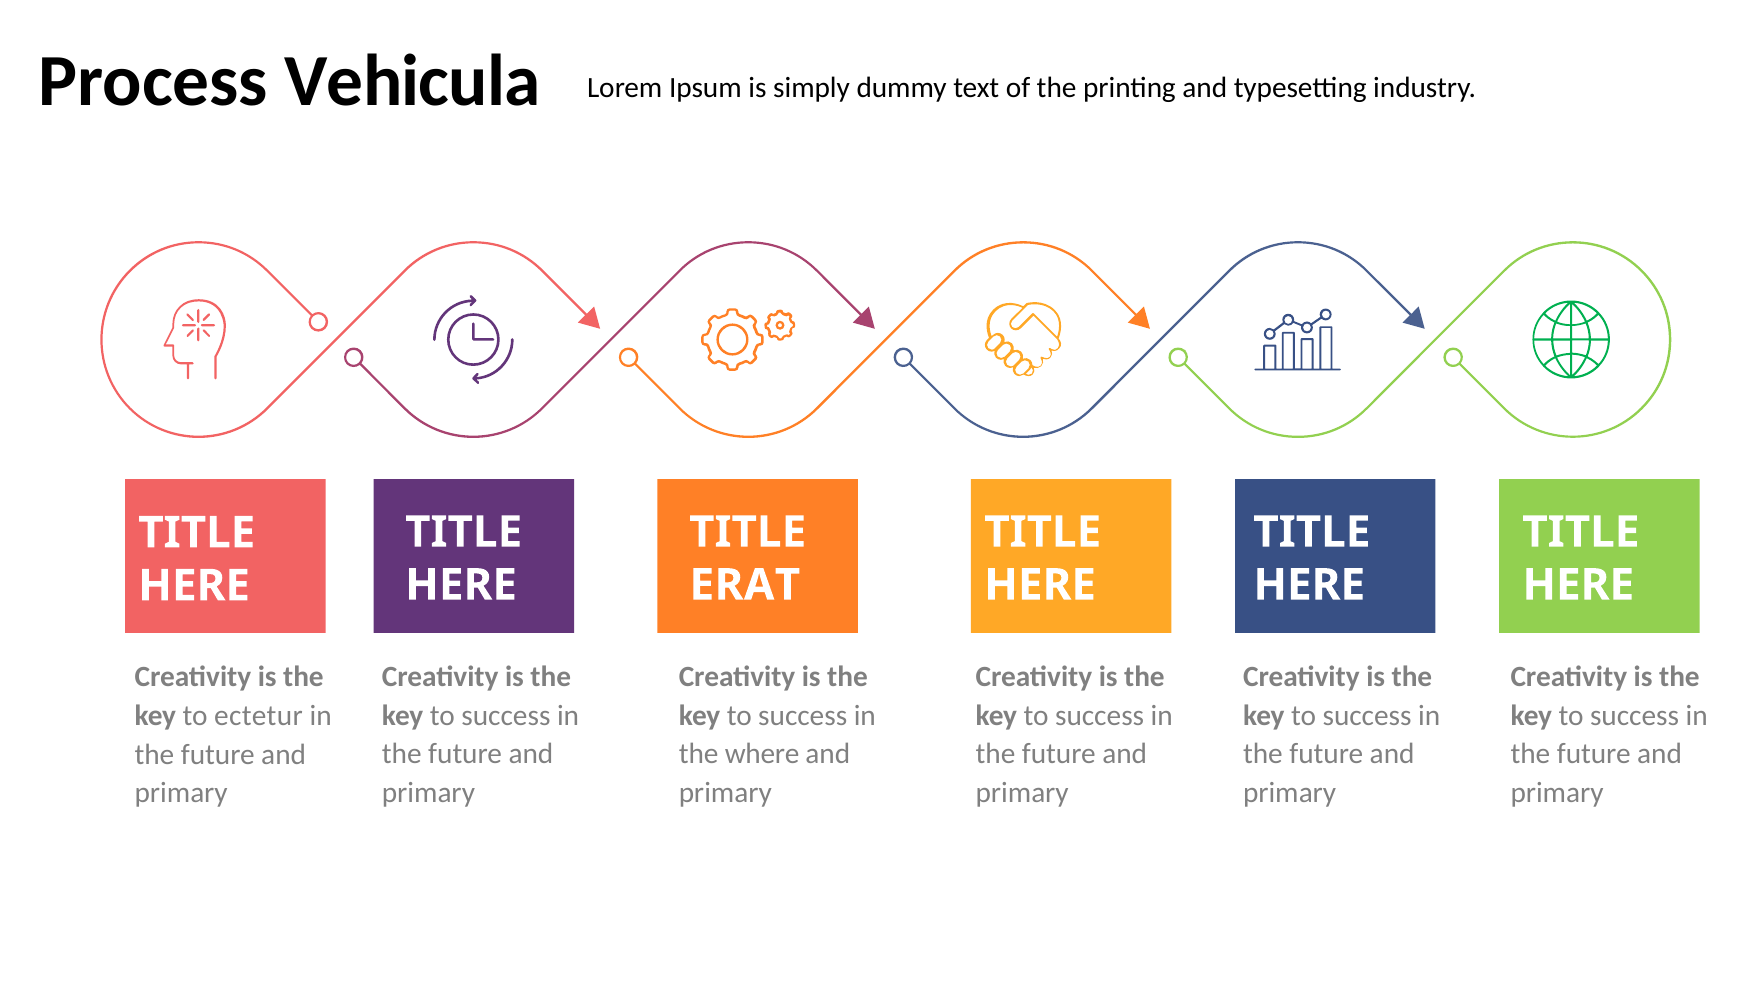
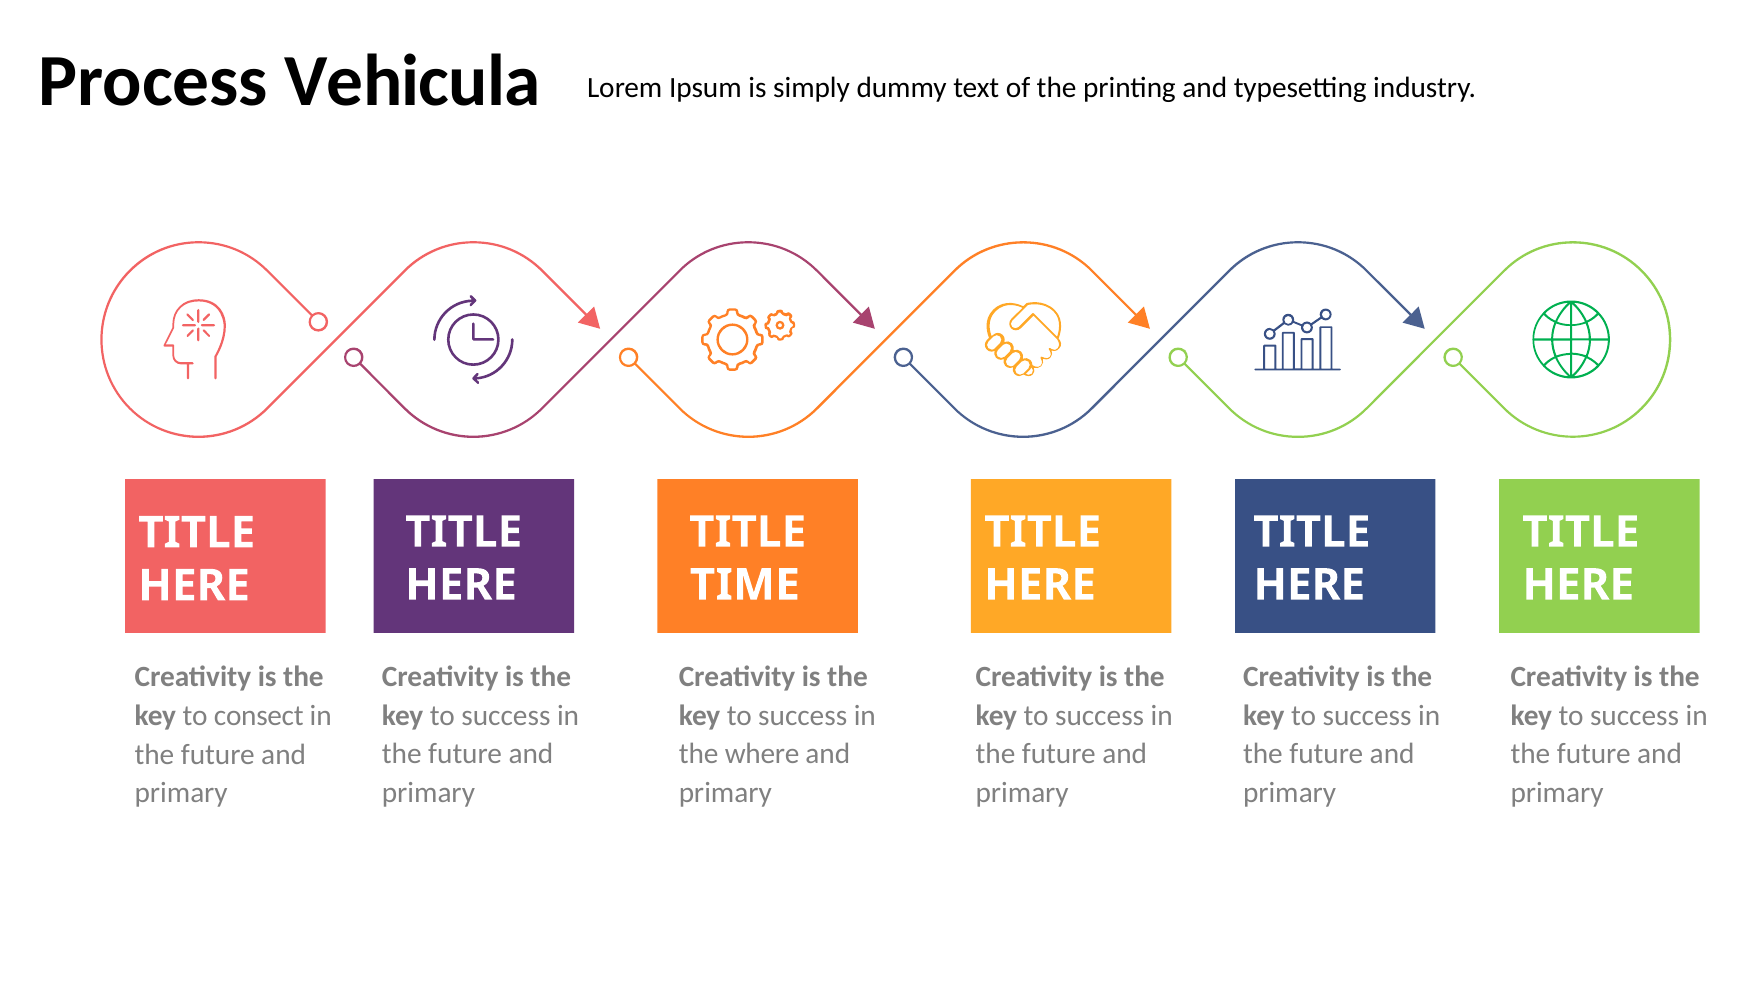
ERAT: ERAT -> TIME (745, 585)
ectetur: ectetur -> consect (259, 715)
